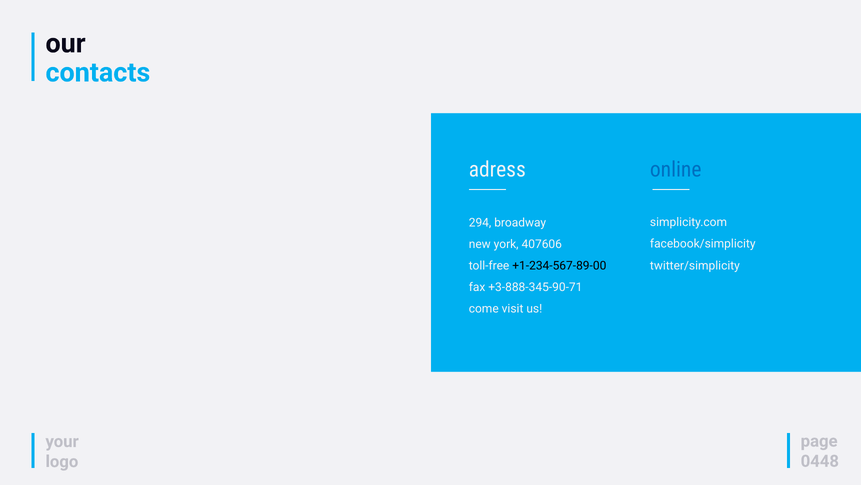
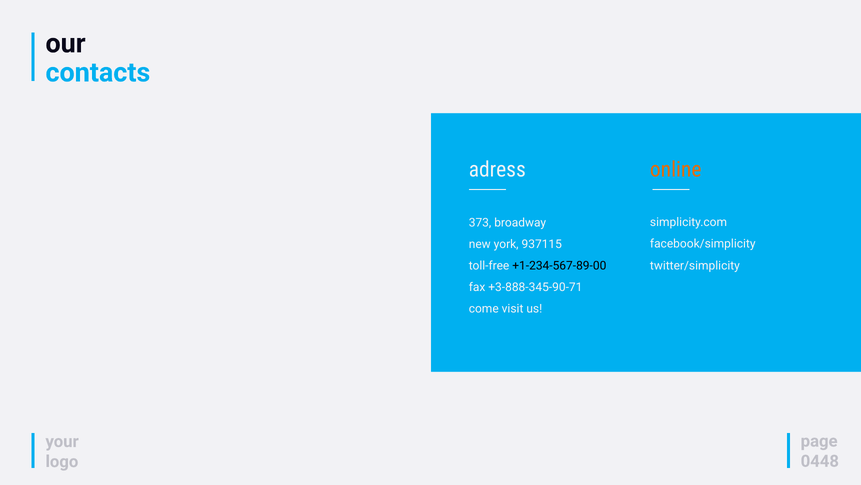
online colour: blue -> orange (676, 169)
294: 294 -> 373 (480, 222)
407606: 407606 -> 937115 (542, 244)
